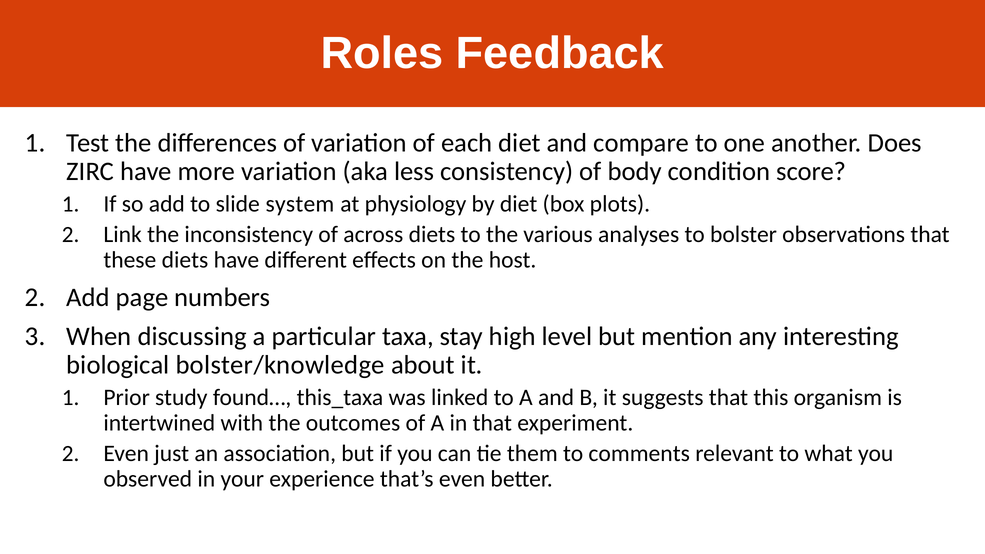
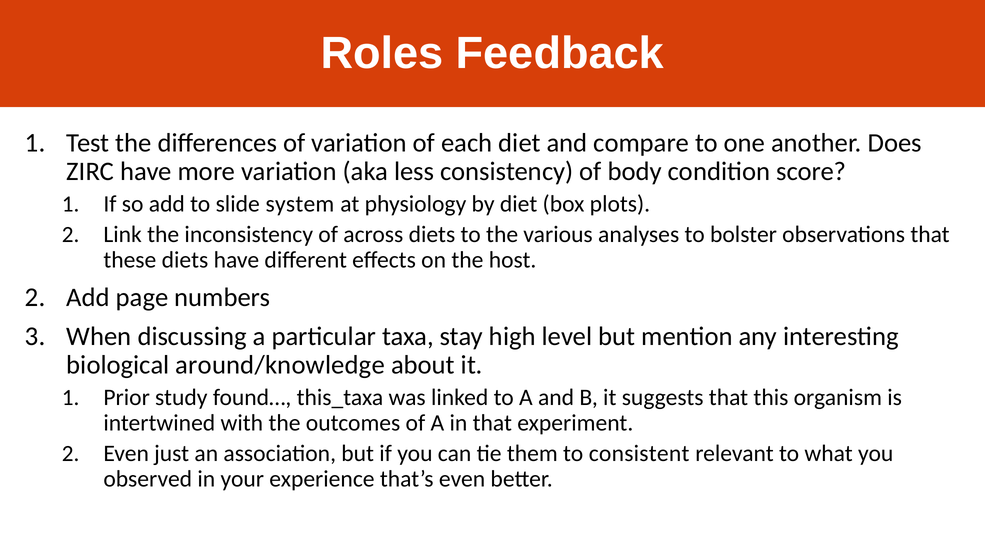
bolster/knowledge: bolster/knowledge -> around/knowledge (280, 365)
comments: comments -> consistent (639, 454)
